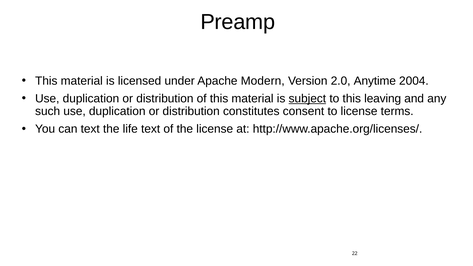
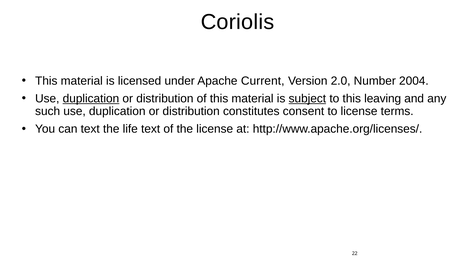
Preamp: Preamp -> Coriolis (238, 22)
Modern: Modern -> Current (263, 81)
Anytime: Anytime -> Number (375, 81)
duplication underline: none -> present (91, 99)
